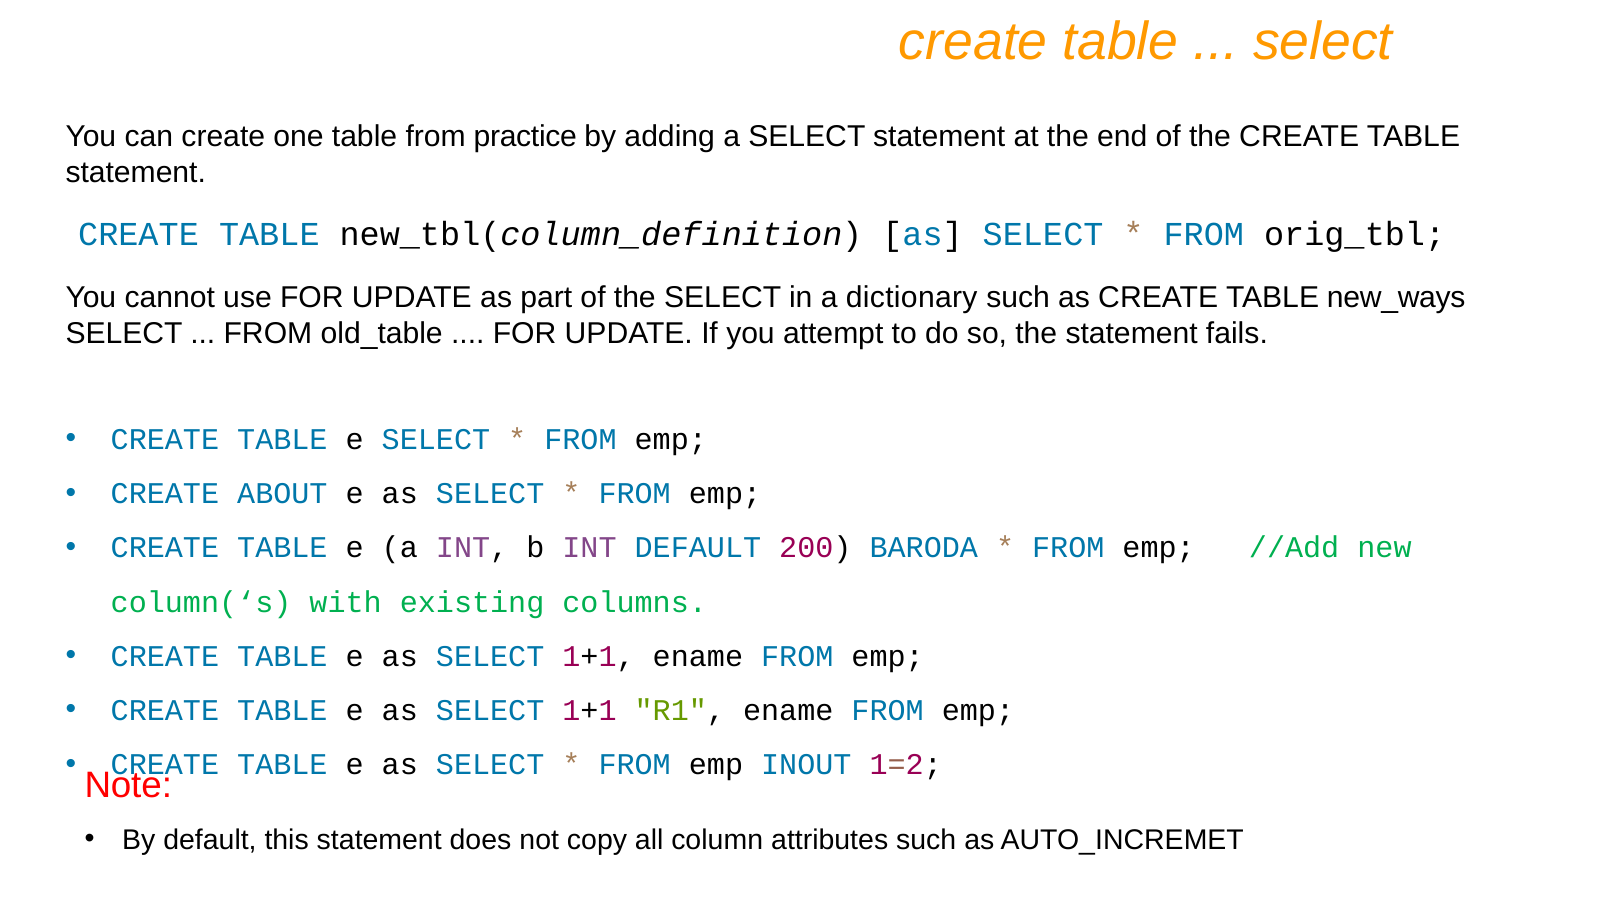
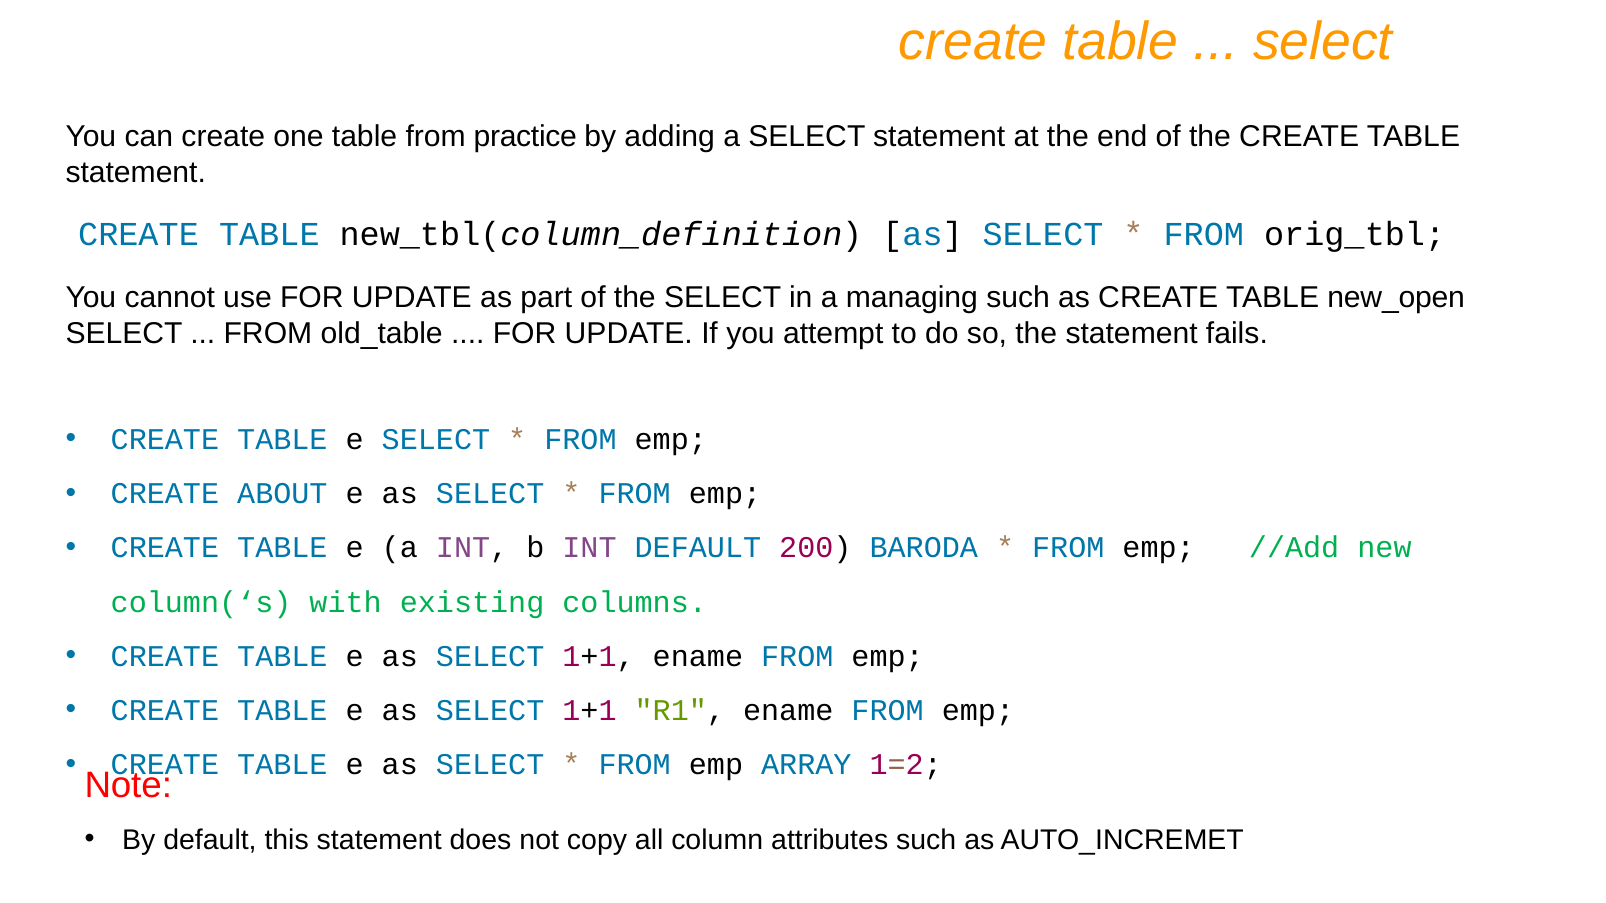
dictionary: dictionary -> managing (912, 298)
new_ways: new_ways -> new_open (1396, 298)
INOUT: INOUT -> ARRAY (806, 765)
